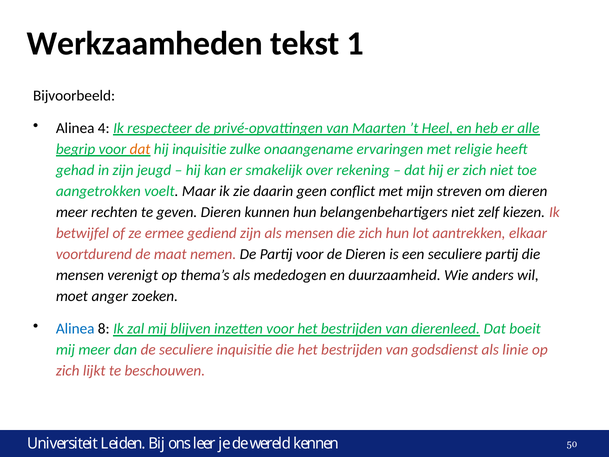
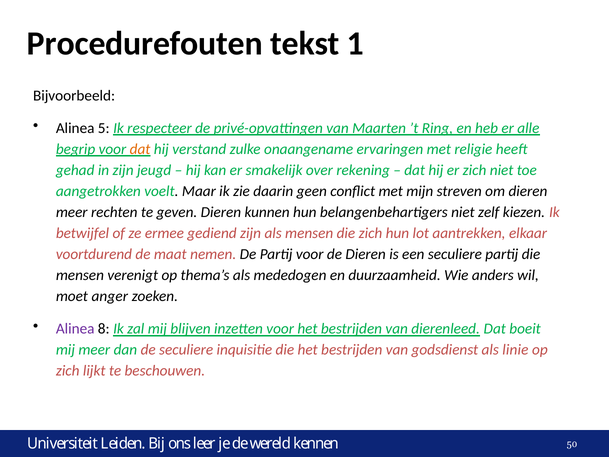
Werkzaamheden: Werkzaamheden -> Procedurefouten (145, 44)
4: 4 -> 5 (104, 128)
Heel: Heel -> Ring (437, 128)
hij inquisitie: inquisitie -> verstand (199, 149)
Alinea colour: blue -> purple (75, 329)
